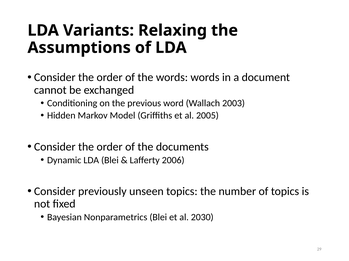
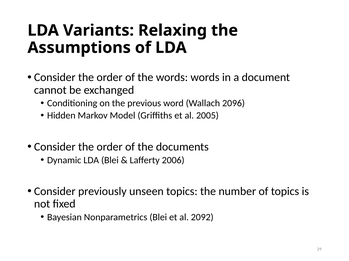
2003: 2003 -> 2096 (234, 104)
2030: 2030 -> 2092 (202, 218)
